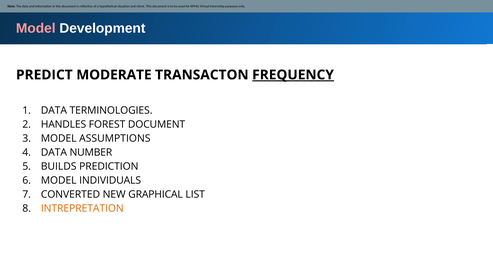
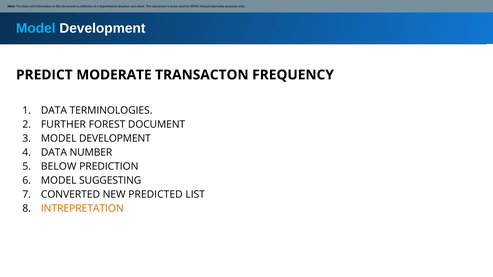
Model colour: pink -> light blue (36, 28)
FREQUENCY underline: present -> none (293, 75)
HANDLES: HANDLES -> FURTHER (63, 125)
ASSUMPTIONS: ASSUMPTIONS -> DEVELOPMENT (115, 139)
BUILDS: BUILDS -> BELOW (59, 167)
INDIVIDUALS: INDIVIDUALS -> SUGGESTING (110, 181)
GRAPHICAL: GRAPHICAL -> PREDICTED (155, 195)
